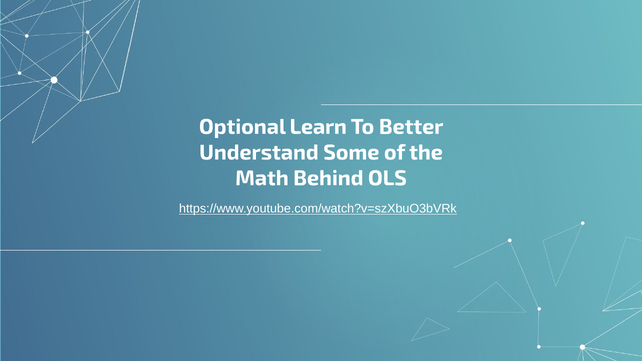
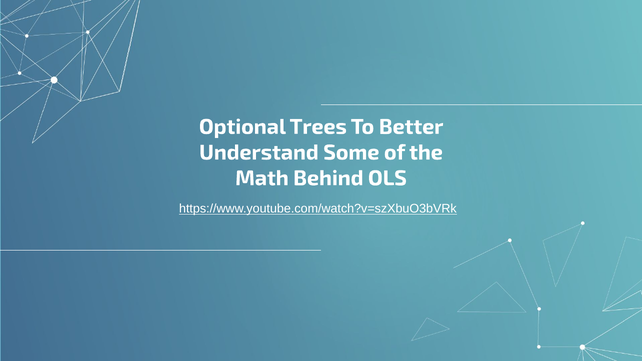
Learn: Learn -> Trees (318, 127)
